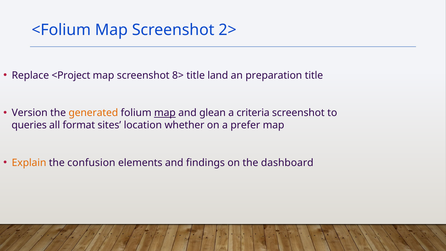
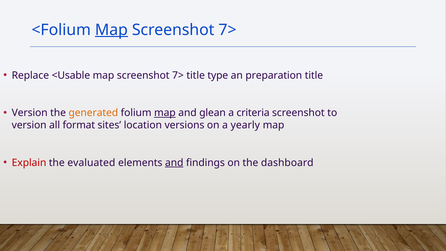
Map underline: none -> present (111, 30)
2>: 2> -> 7> (228, 30)
<Project: <Project -> <Usable (71, 75)
8>: 8> -> 7> (178, 75)
land: land -> type (218, 75)
queries: queries -> version (29, 125)
whether: whether -> versions (184, 125)
prefer: prefer -> yearly (245, 125)
Explain colour: orange -> red (29, 163)
confusion: confusion -> evaluated (91, 163)
and underline: none -> present (174, 163)
